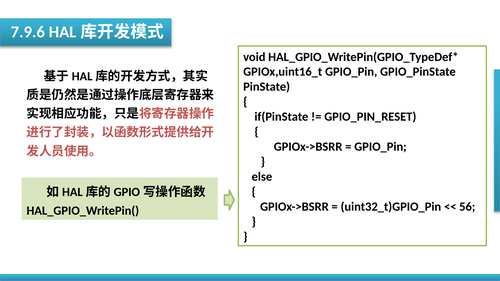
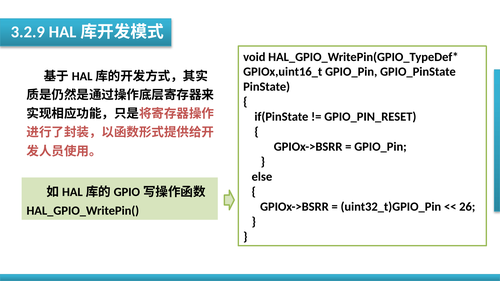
7.9.6: 7.9.6 -> 3.2.9 (28, 32)
56: 56 -> 26 (467, 207)
